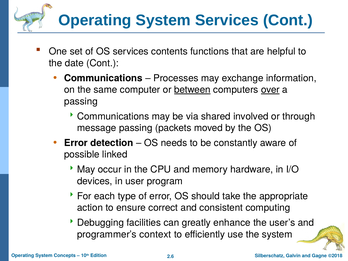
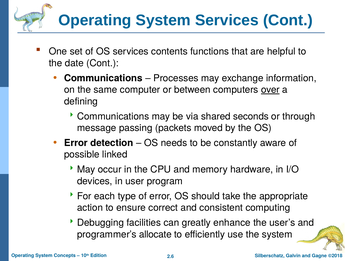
between underline: present -> none (192, 90)
passing: passing -> defining (81, 101)
involved: involved -> seconds (251, 116)
context: context -> allocate (155, 234)
